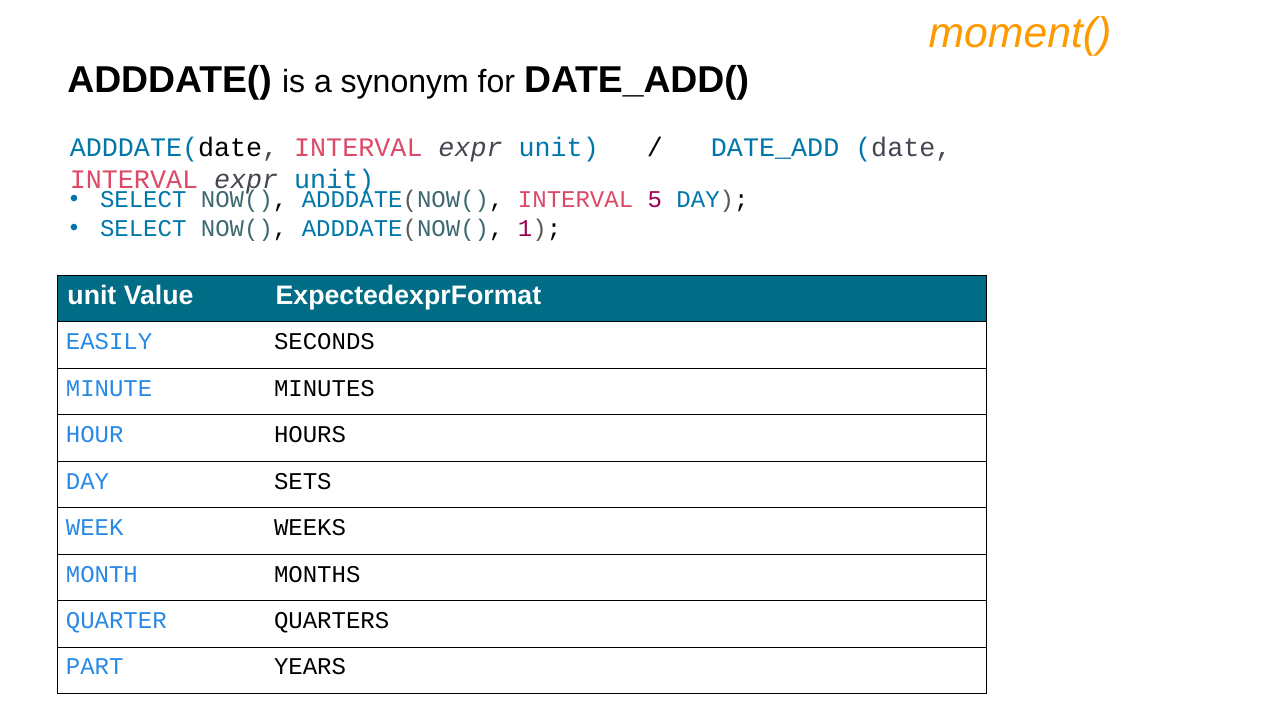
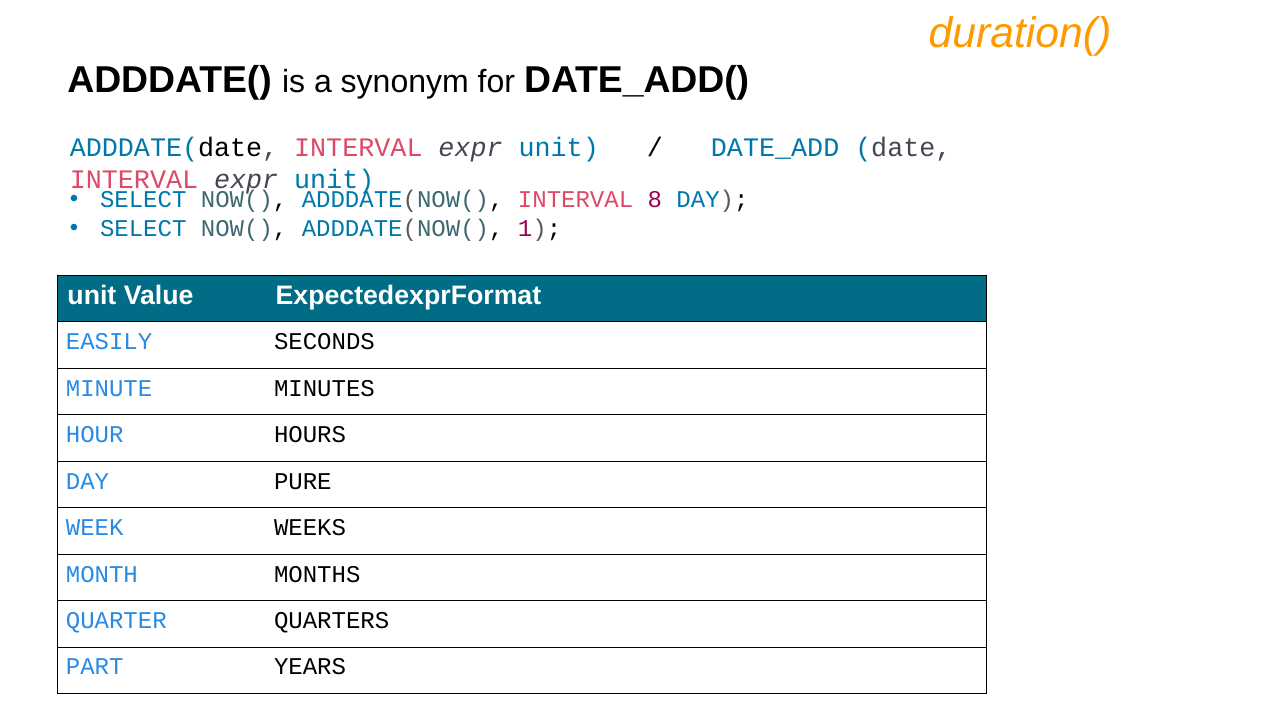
moment(: moment( -> duration( (1020, 33)
5: 5 -> 8 (655, 199)
SETS: SETS -> PURE (303, 481)
